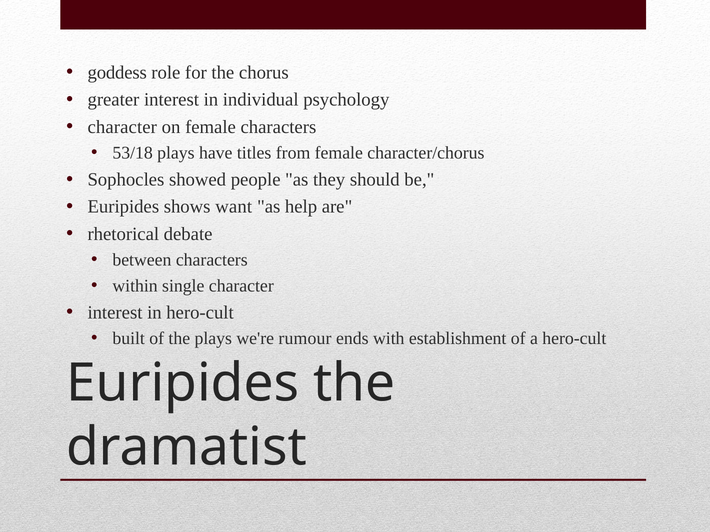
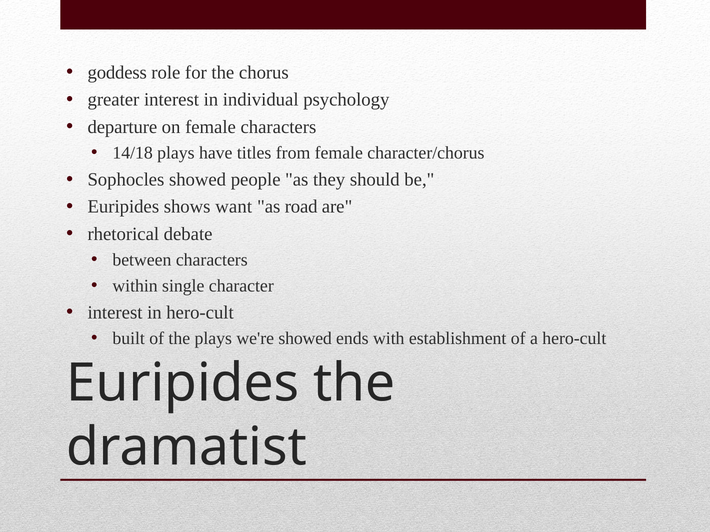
character: character -> departure (122, 127)
53/18: 53/18 -> 14/18 (133, 153)
help: help -> road (301, 207)
we're rumour: rumour -> showed (305, 339)
